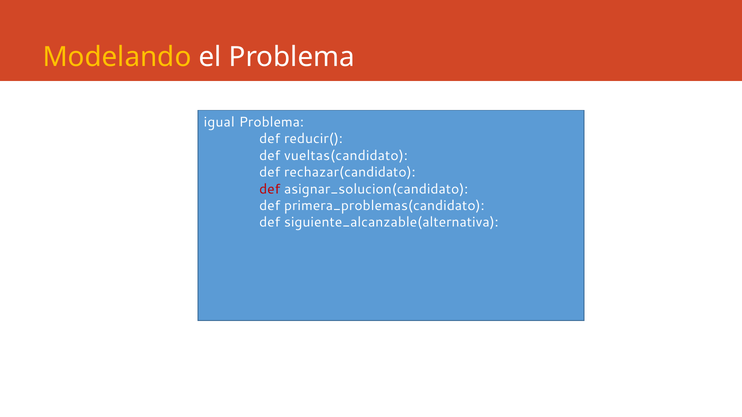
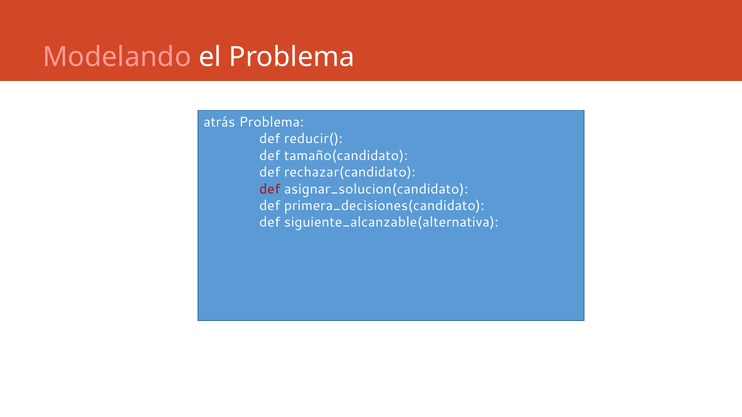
Modelando colour: yellow -> pink (117, 57)
igual: igual -> atrás (219, 122)
vueltas(candidato: vueltas(candidato -> tamaño(candidato (346, 156)
primera_problemas(candidato: primera_problemas(candidato -> primera_decisiones(candidato (384, 206)
